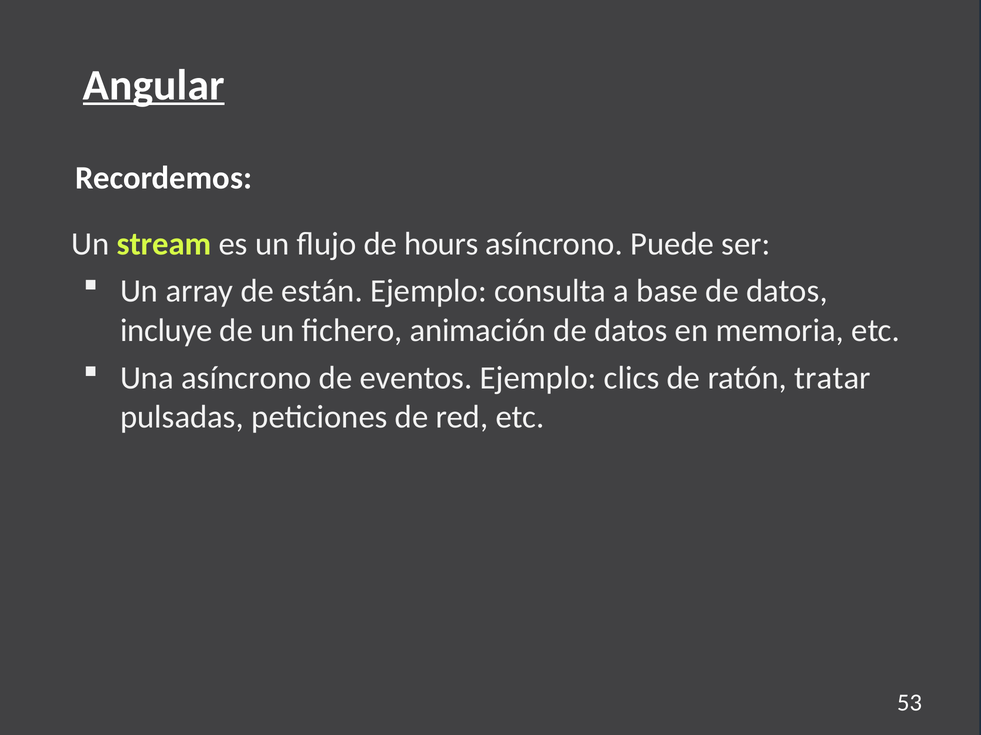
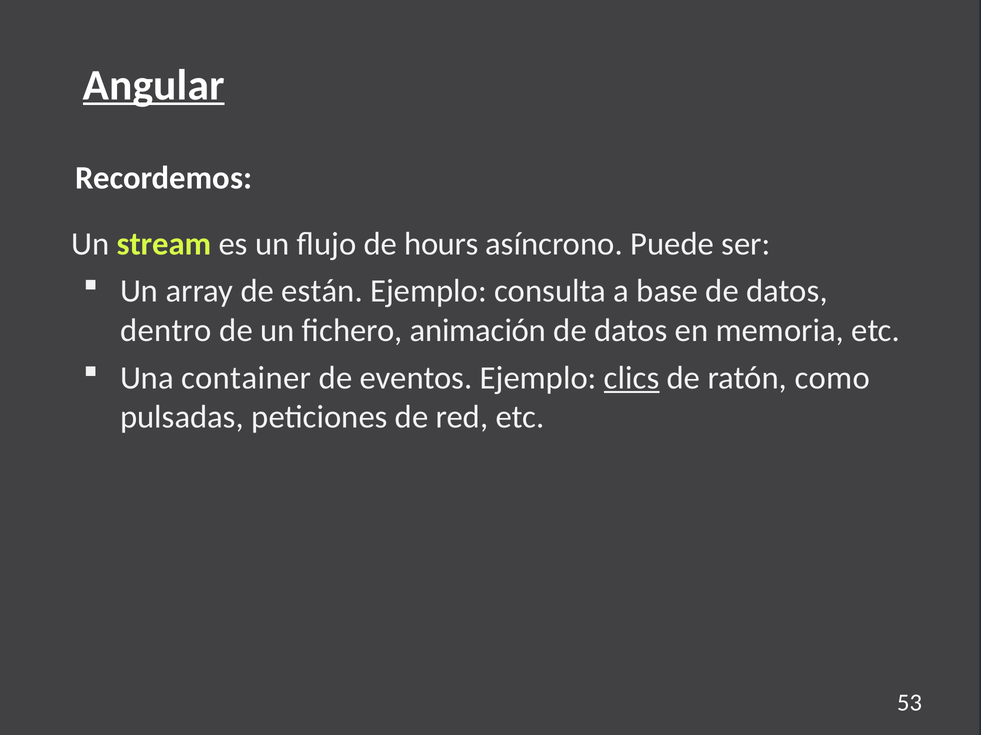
incluye: incluye -> dentro (166, 331)
Una asíncrono: asíncrono -> container (246, 378)
clics underline: none -> present (632, 378)
tratar: tratar -> como (832, 378)
